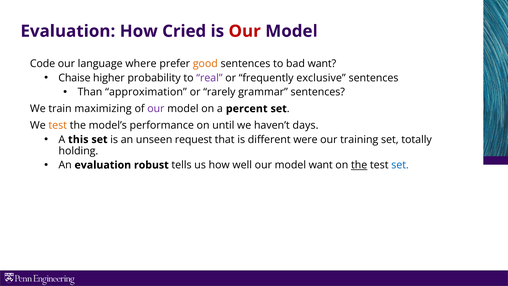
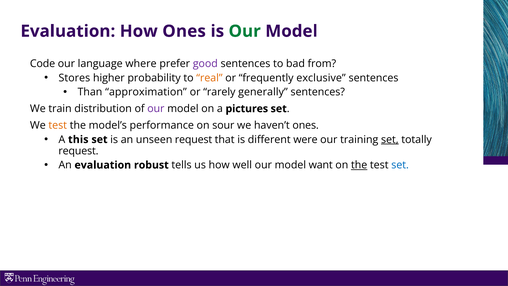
How Cried: Cried -> Ones (184, 31)
Our colour: red -> green (245, 31)
good colour: orange -> purple (205, 64)
bad want: want -> from (322, 64)
Chaise: Chaise -> Stores (74, 78)
real colour: purple -> orange (209, 78)
grammar: grammar -> generally (263, 92)
maximizing: maximizing -> distribution (103, 109)
percent: percent -> pictures (247, 109)
until: until -> sour (223, 125)
haven’t days: days -> ones (306, 125)
set underline: none -> present (390, 139)
holding: holding -> request (78, 151)
